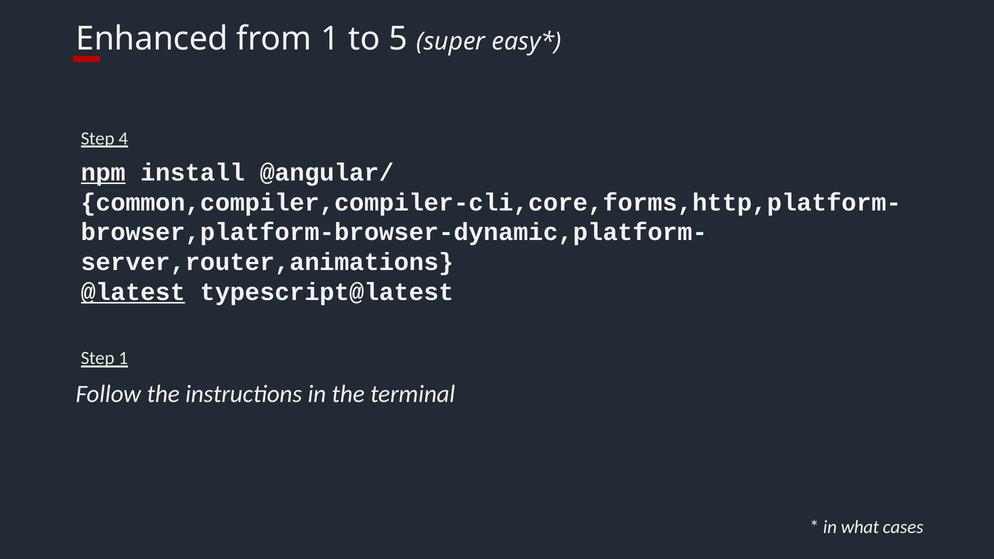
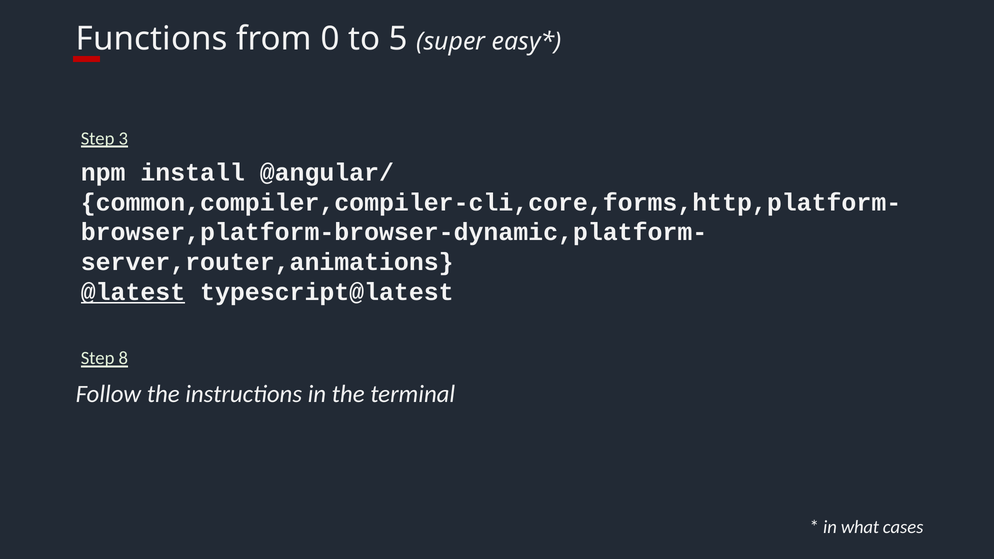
Enhanced: Enhanced -> Functions (152, 39)
from 1: 1 -> 0 (330, 39)
4: 4 -> 3 (123, 138)
npm underline: present -> none (103, 173)
Step 1: 1 -> 8 (123, 358)
